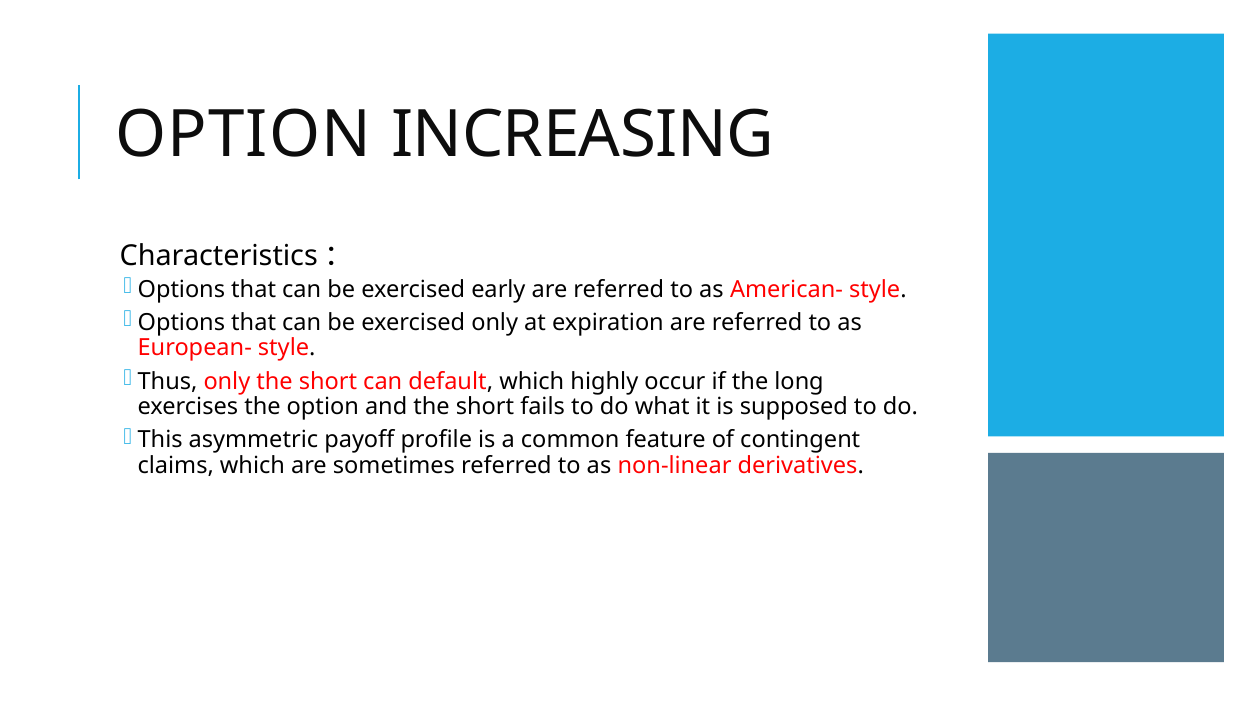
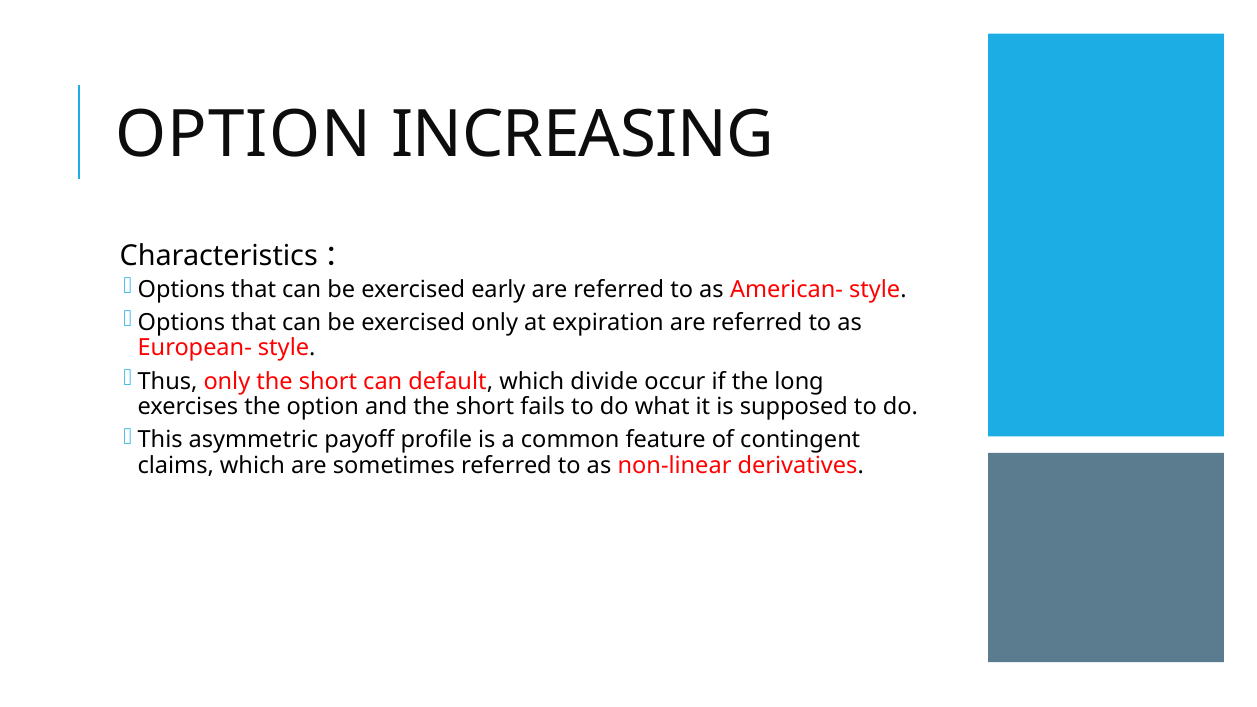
highly: highly -> divide (604, 381)
